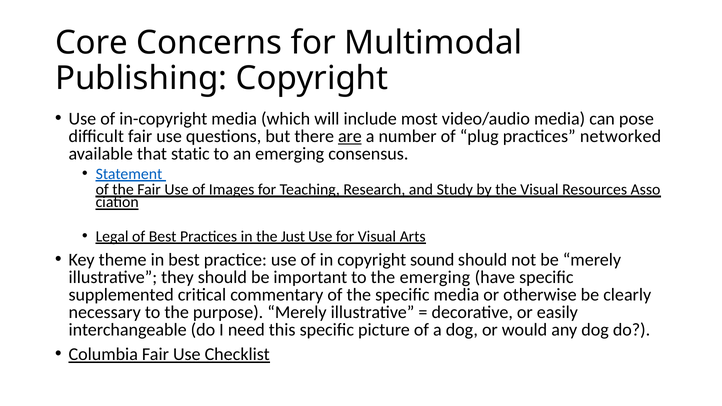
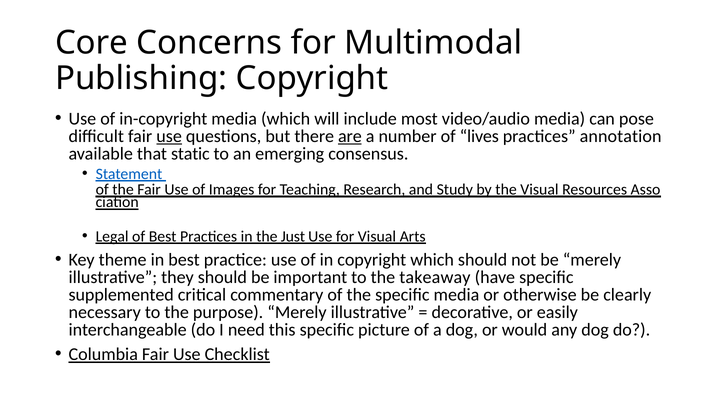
use underline: none -> present (169, 136)
plug: plug -> lives (479, 136)
networked: networked -> annotation (621, 136)
copyright sound: sound -> which (432, 260)
the emerging: emerging -> takeaway (435, 277)
